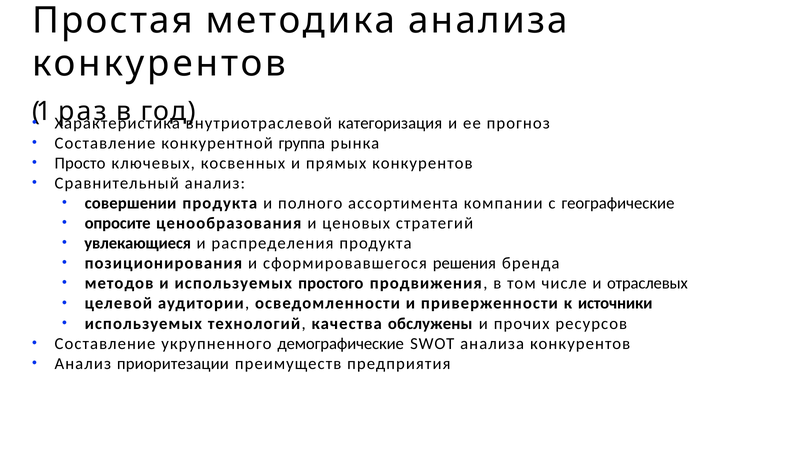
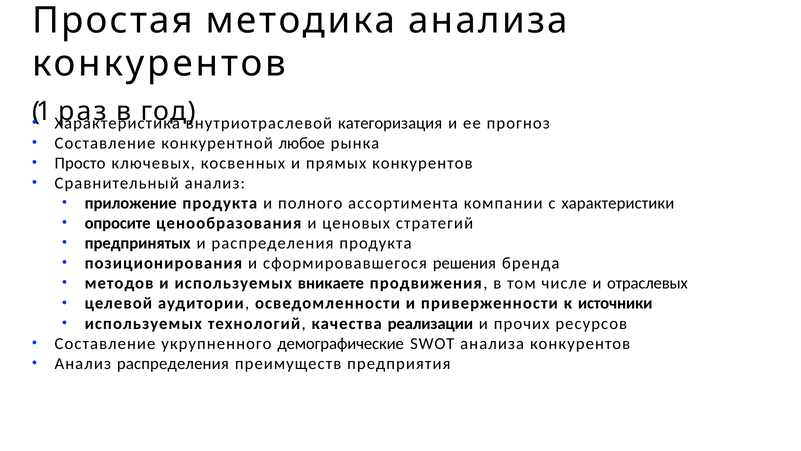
группа: группа -> любое (302, 143)
совершении: совершении -> приложение (131, 203)
географические: географические -> характеристики (618, 203)
увлекающиеся: увлекающиеся -> предпринятых (138, 243)
простого: простого -> вникаете (331, 283)
обслужены: обслужены -> реализации (430, 323)
Анализ приоритезации: приоритезации -> распределения (173, 363)
